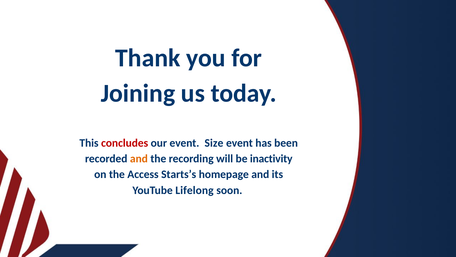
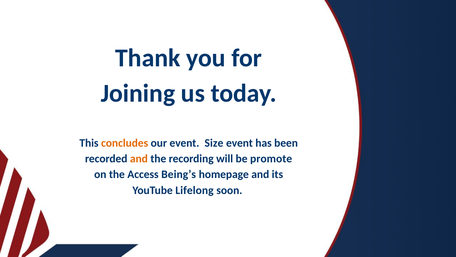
concludes colour: red -> orange (125, 143)
inactivity: inactivity -> promote (271, 158)
Starts’s: Starts’s -> Being’s (179, 174)
